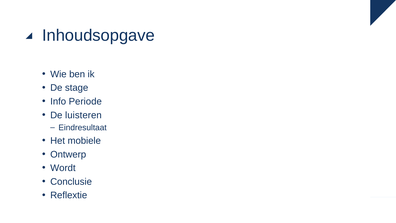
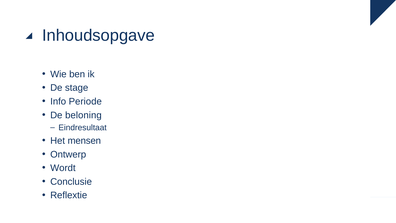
luisteren: luisteren -> beloning (83, 115)
mobiele: mobiele -> mensen (84, 141)
